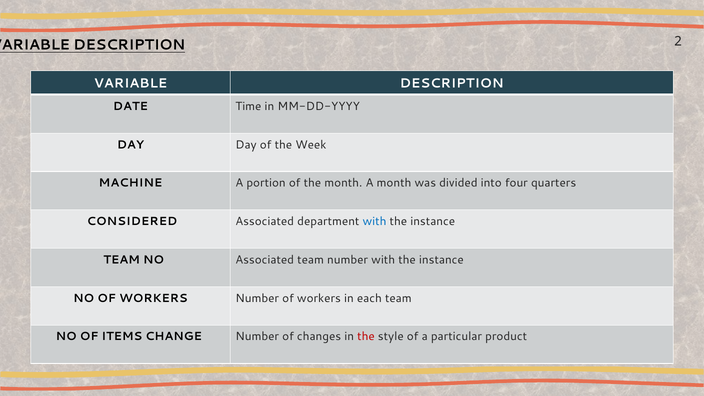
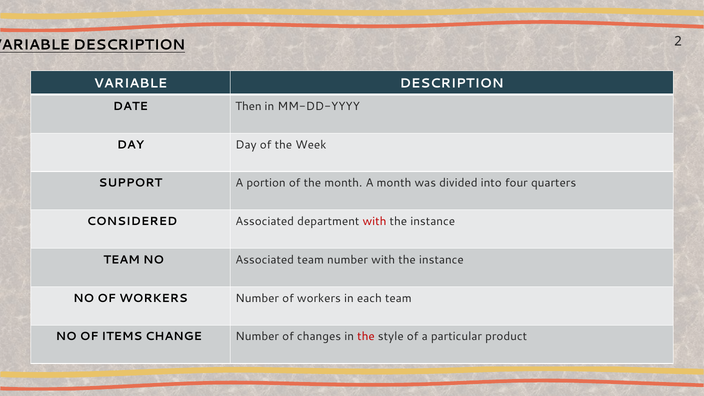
Time: Time -> Then (248, 106)
MACHINE: MACHINE -> SUPPORT (130, 183)
with colour: blue -> red (375, 221)
